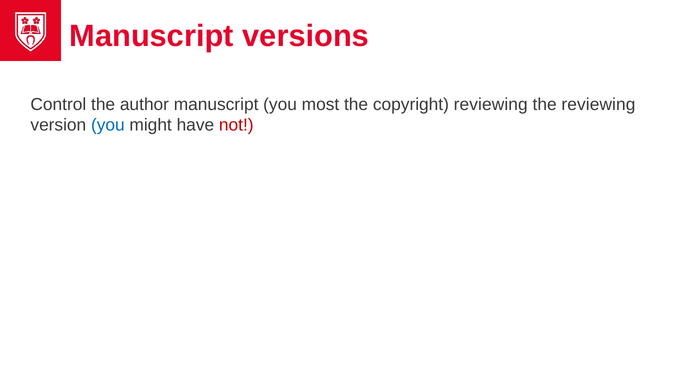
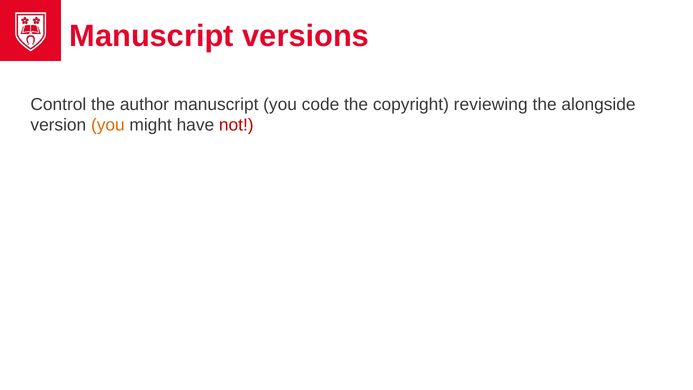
most: most -> code (321, 104)
the reviewing: reviewing -> alongside (598, 104)
you colour: blue -> orange (108, 125)
